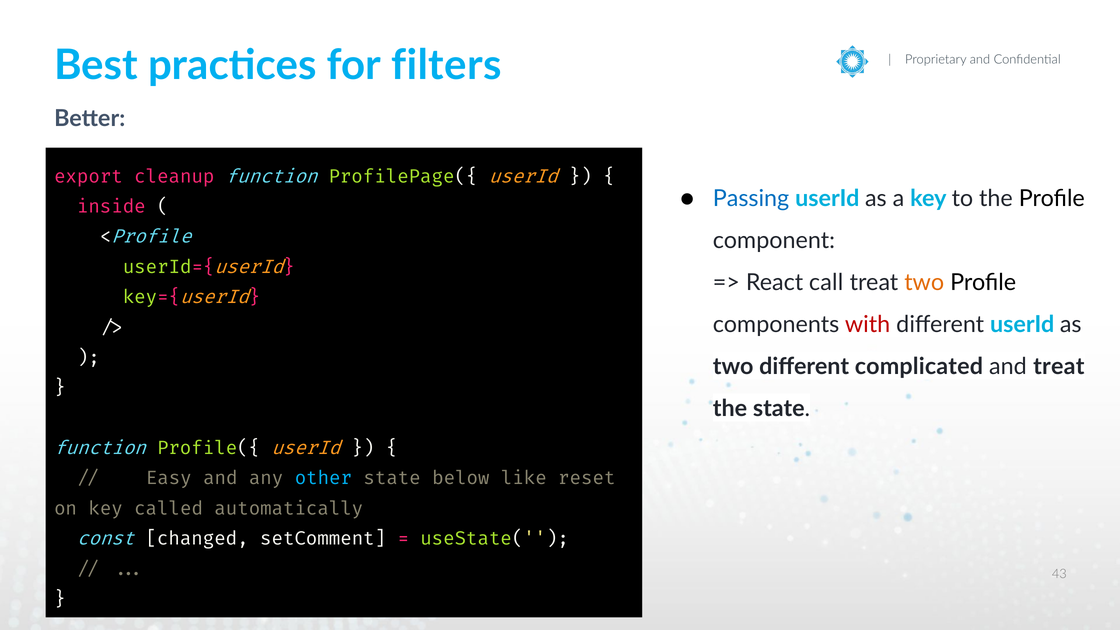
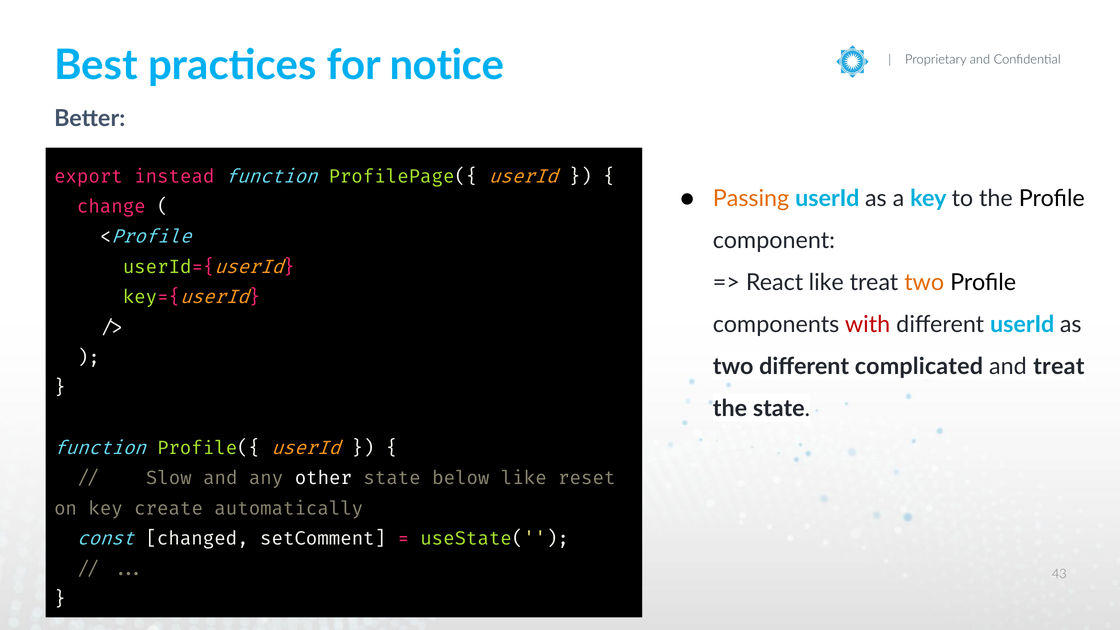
filters: filters -> notice (447, 65)
cleanup: cleanup -> instead (174, 176)
Passing colour: blue -> orange (751, 199)
inside: inside -> change (111, 207)
React call: call -> like (826, 283)
Easy: Easy -> Slow (169, 478)
other colour: light blue -> white (323, 478)
called: called -> create (169, 509)
